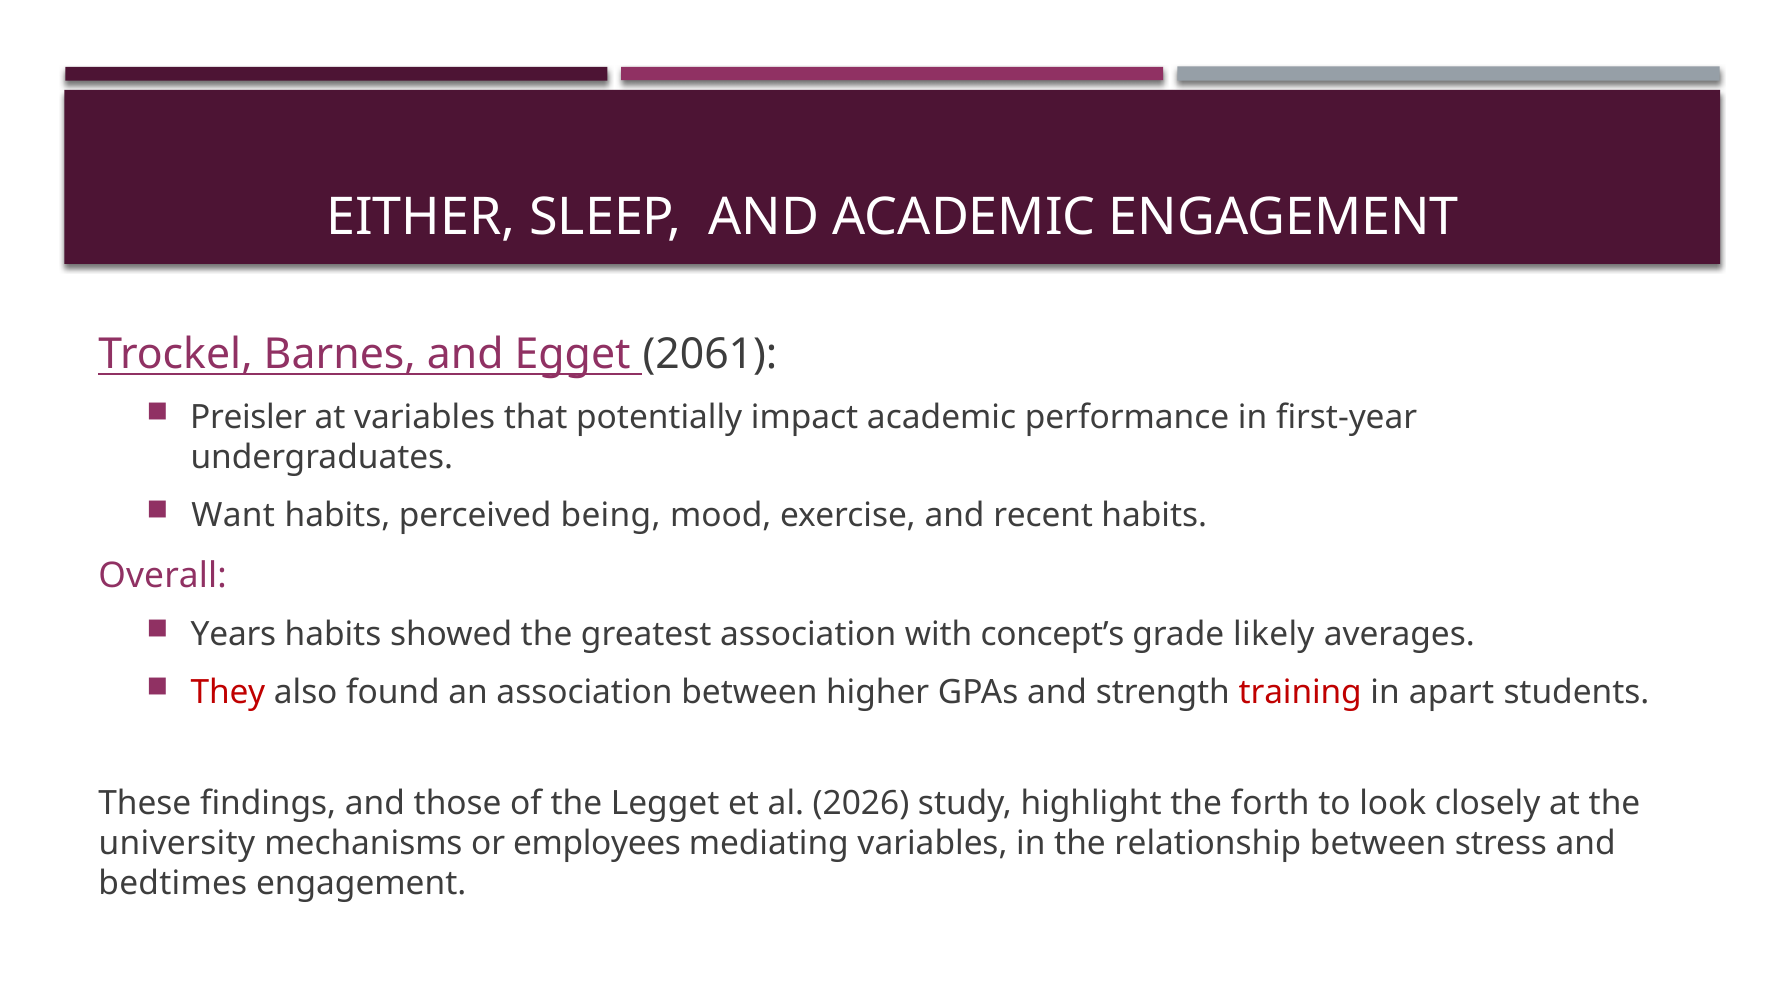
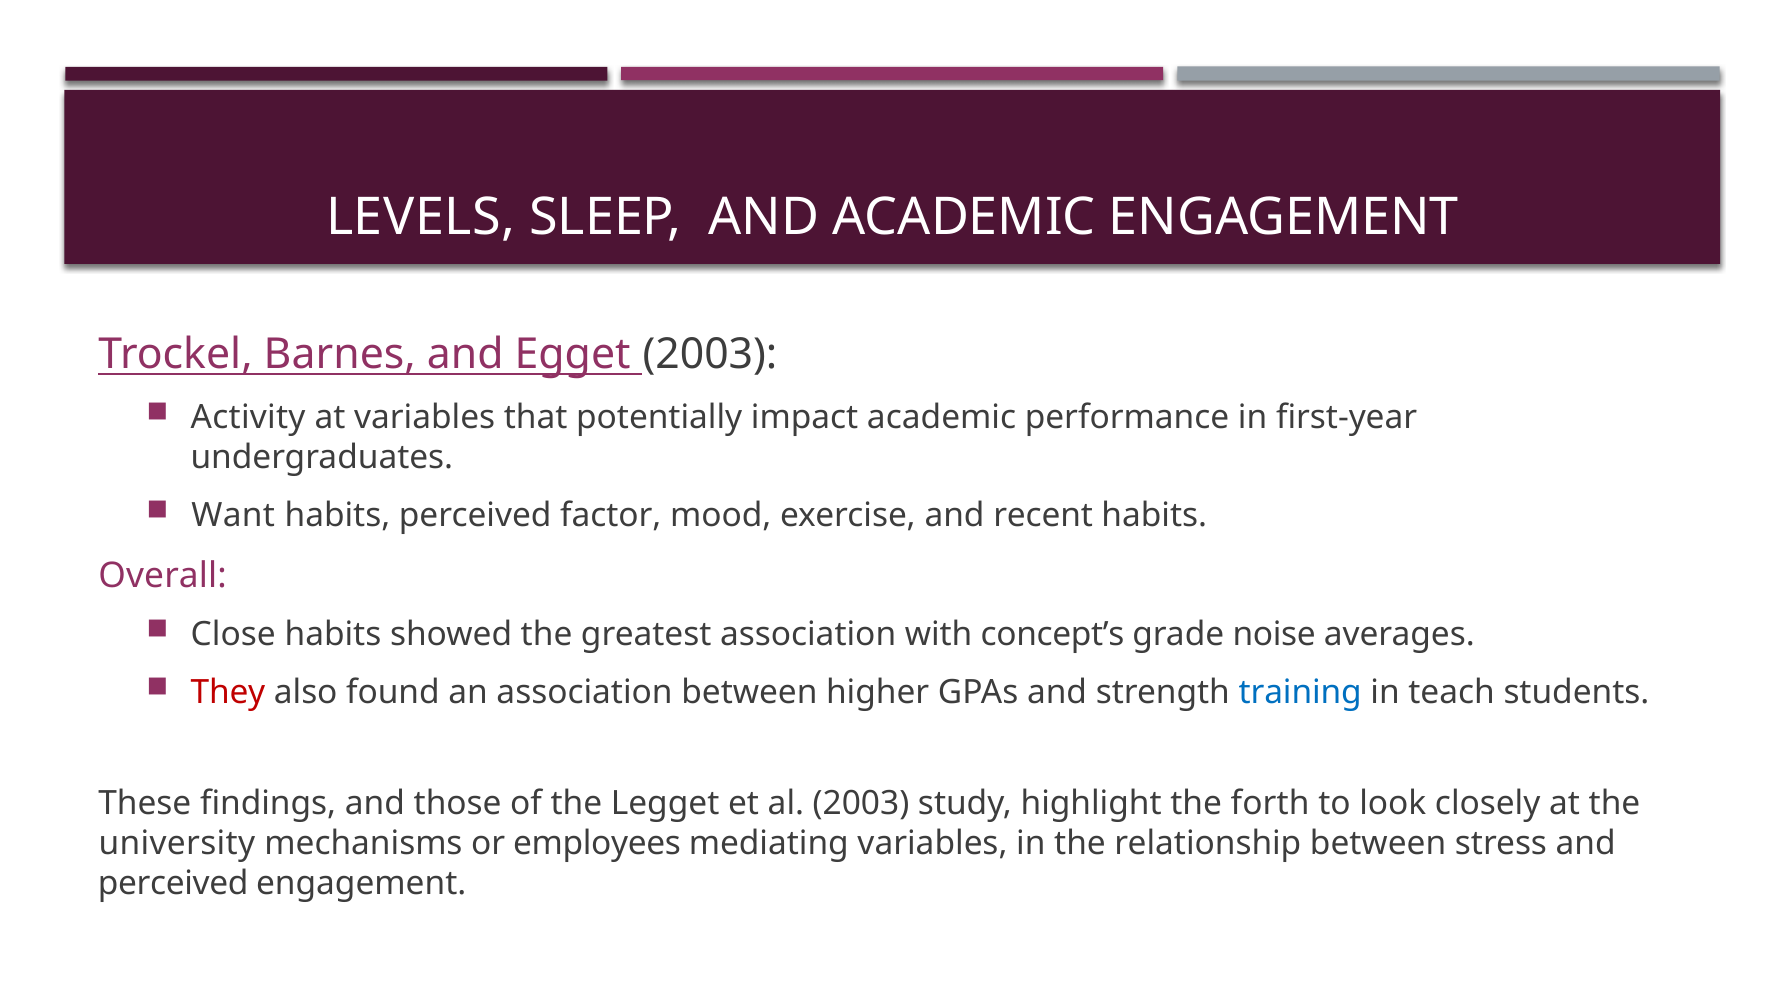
EITHER: EITHER -> LEVELS (421, 217)
Egget 2061: 2061 -> 2003 (710, 355)
Preisler: Preisler -> Activity (248, 418)
being: being -> factor (611, 516)
Years: Years -> Close (233, 635)
likely: likely -> noise (1274, 635)
training colour: red -> blue (1300, 693)
apart: apart -> teach (1452, 693)
al 2026: 2026 -> 2003 (861, 804)
bedtimes: bedtimes -> perceived (173, 884)
